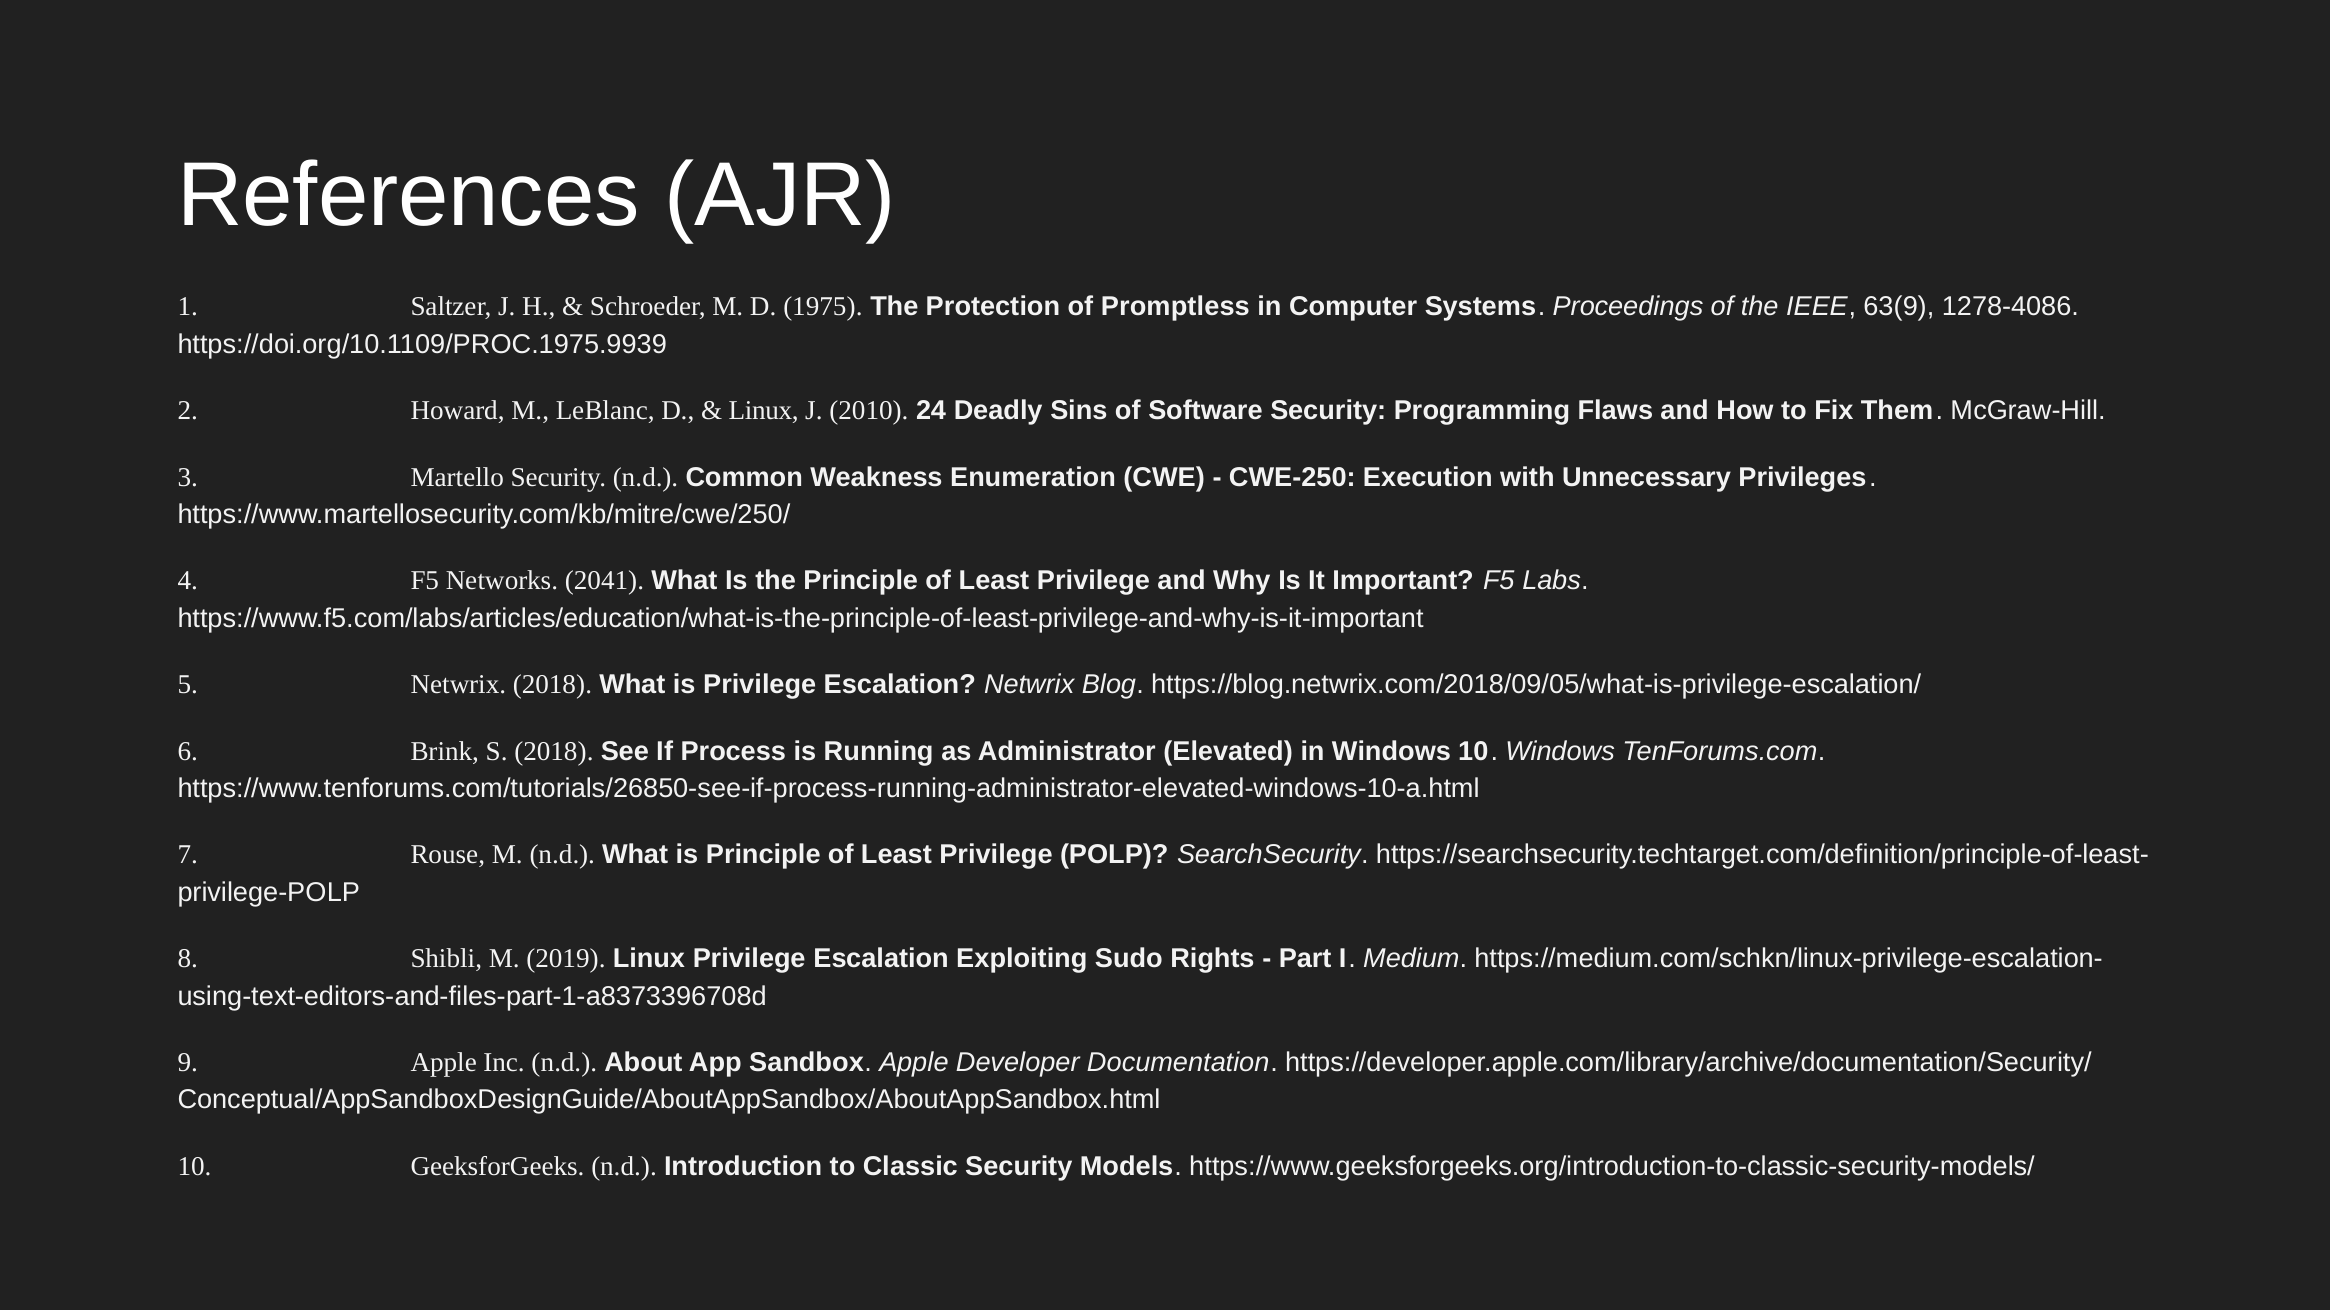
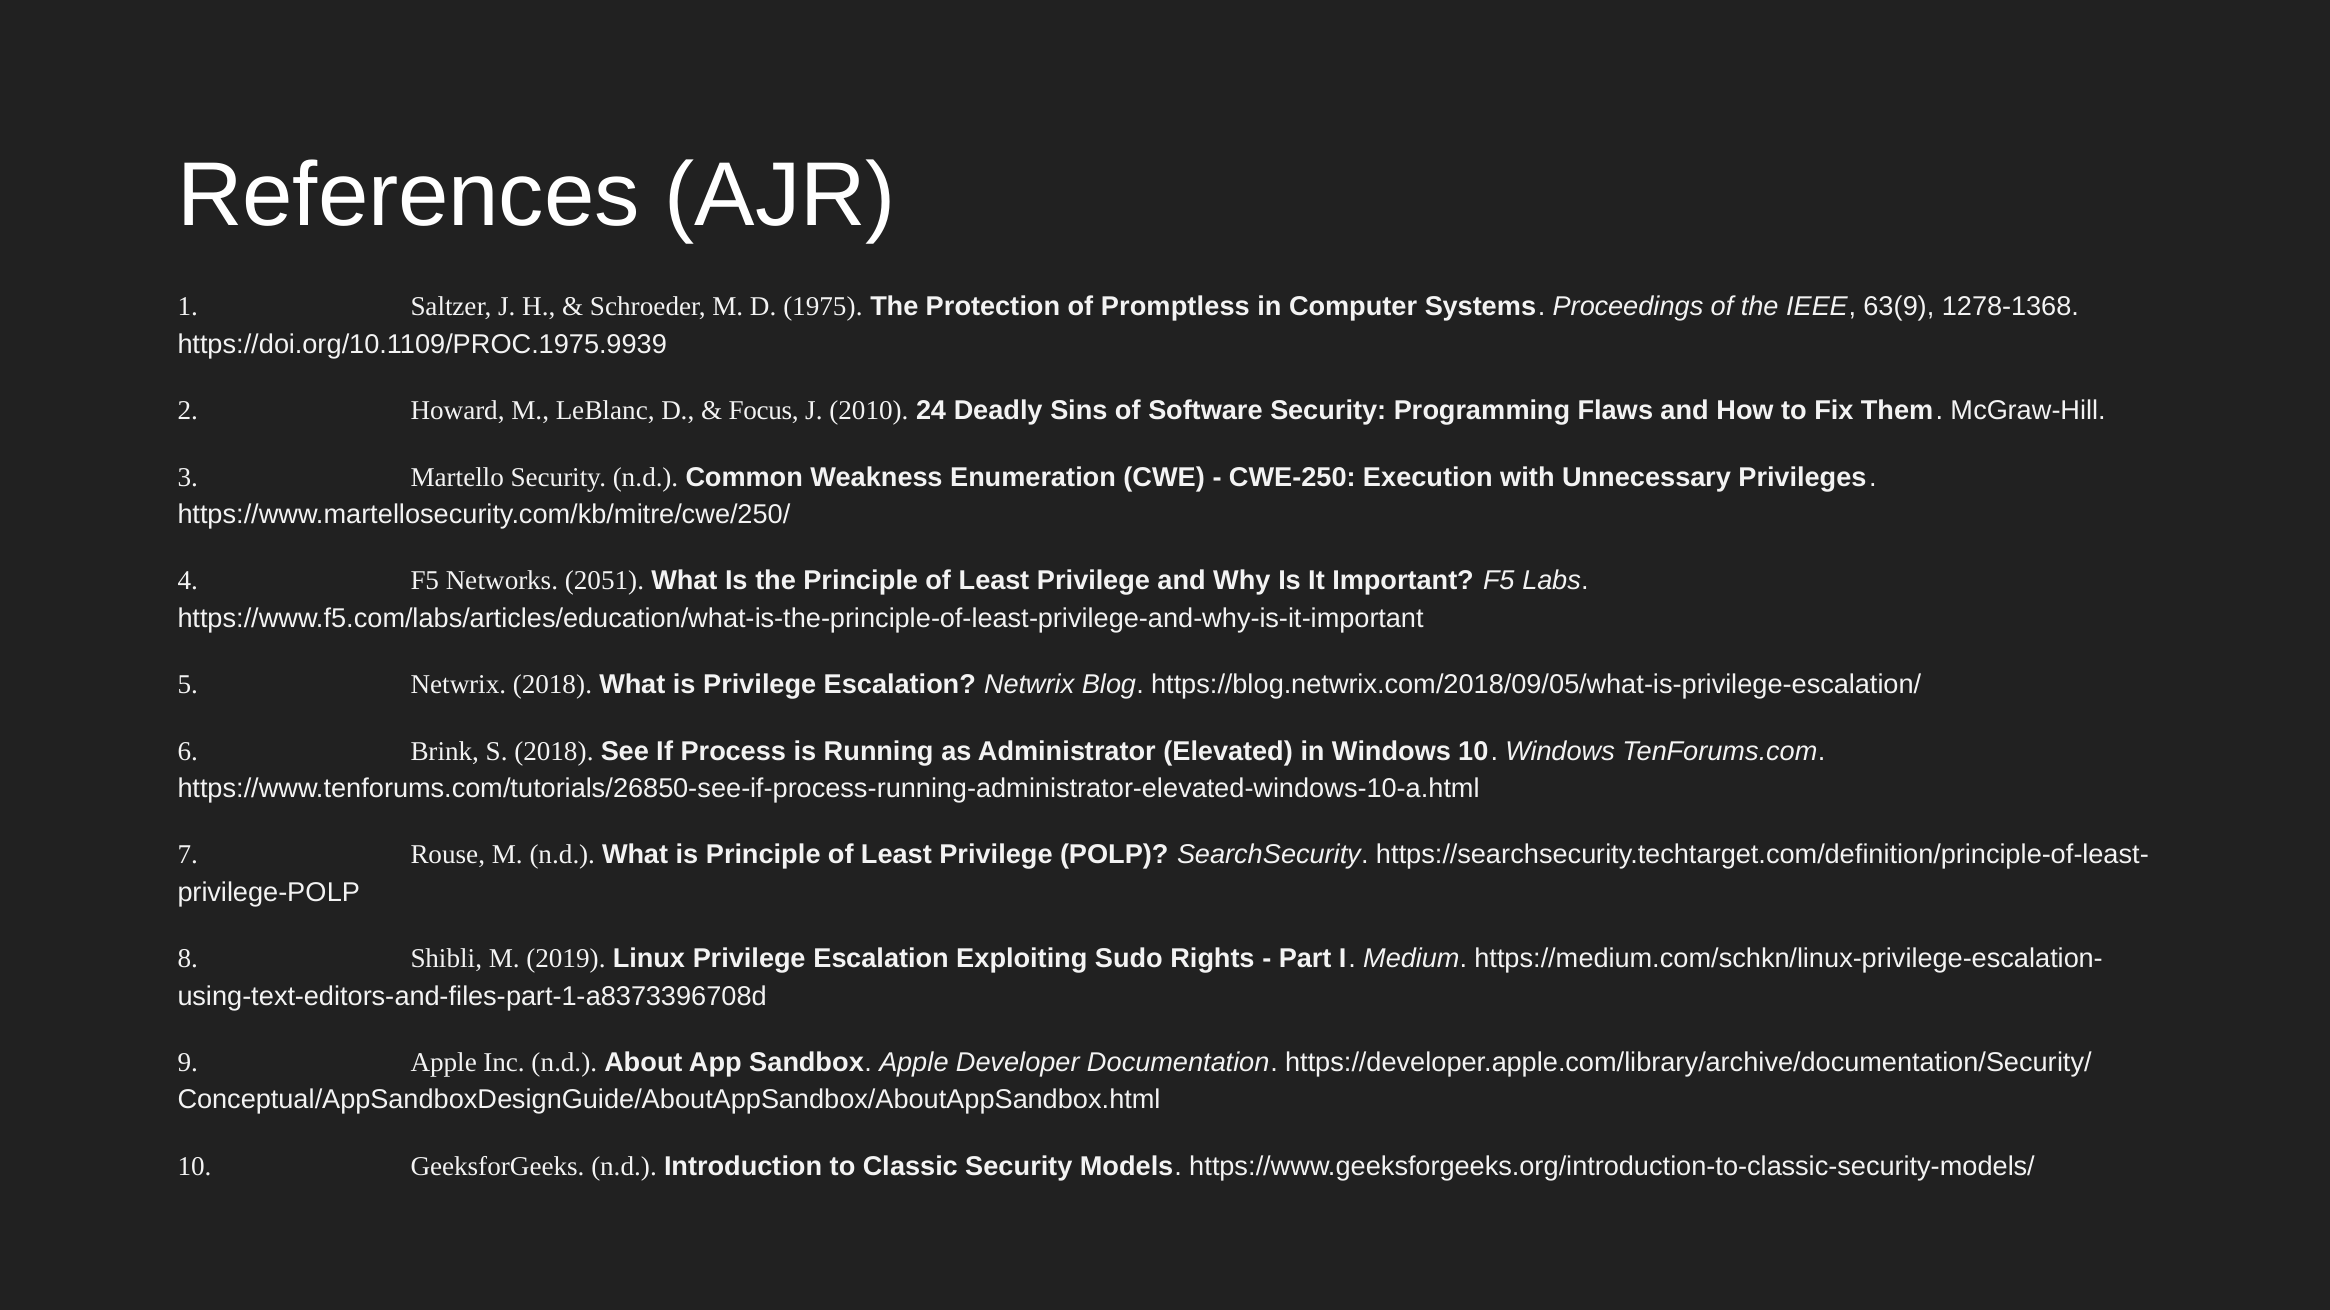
1278-4086: 1278-4086 -> 1278-1368 (2010, 307)
Linux: Linux -> Focus (764, 411)
2041: 2041 -> 2051 (604, 581)
